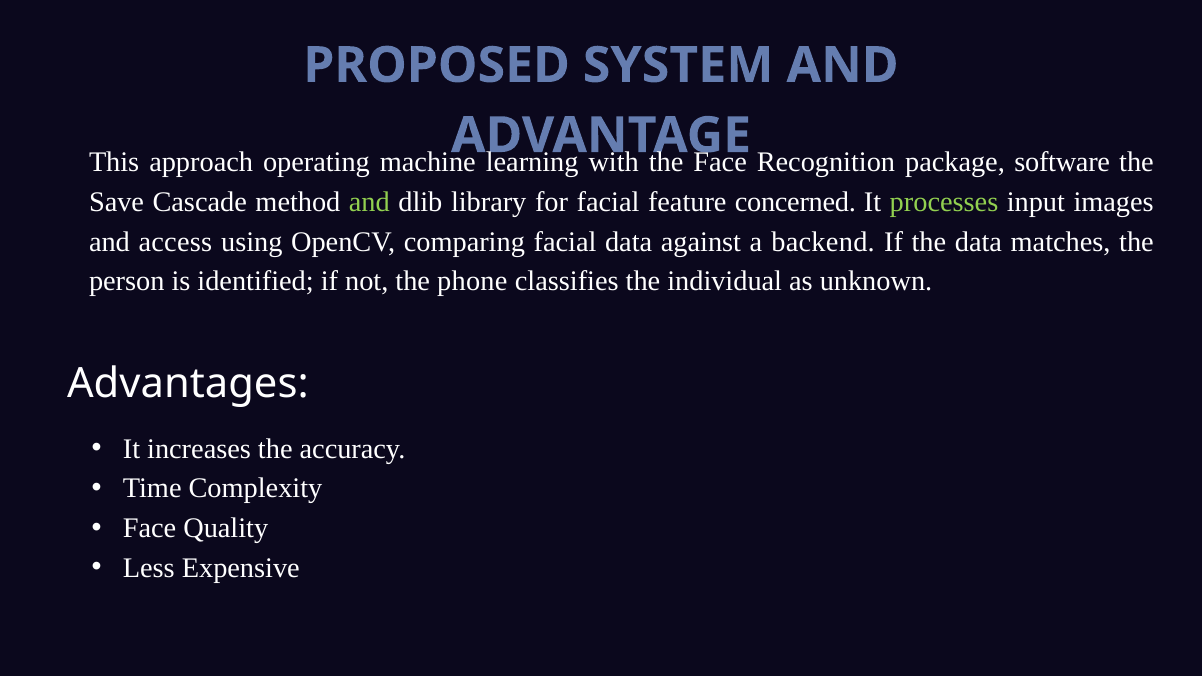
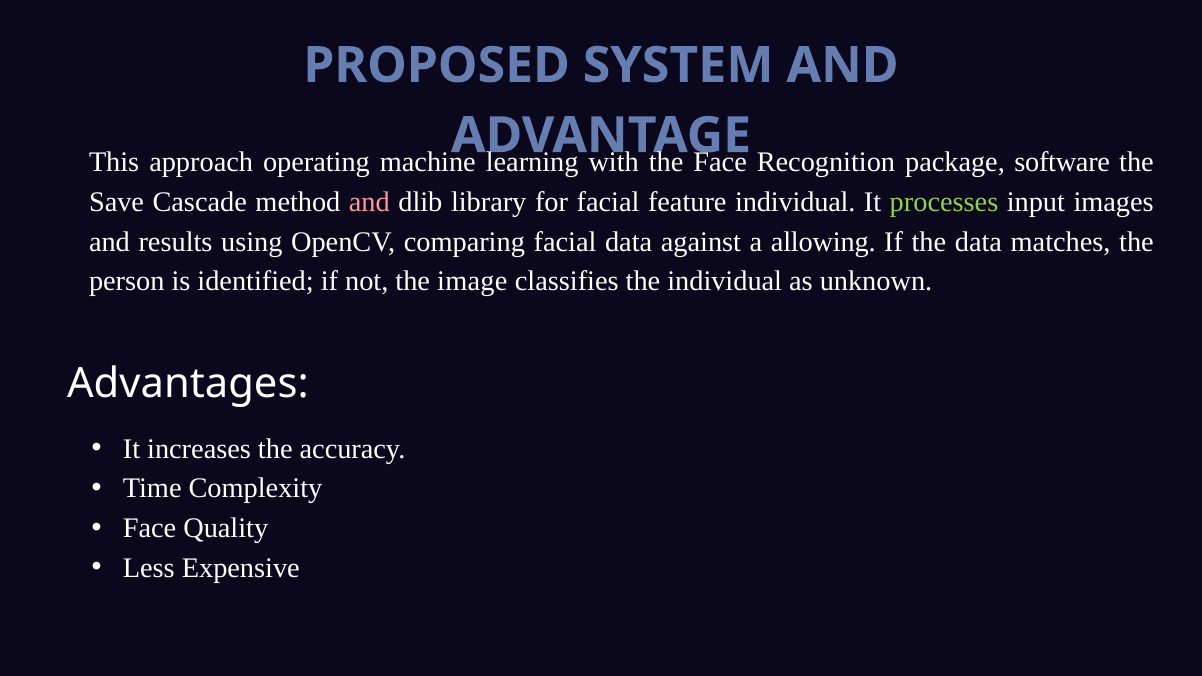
and colour: light green -> pink (369, 202)
feature concerned: concerned -> individual (795, 202)
access: access -> results (176, 242)
backend: backend -> allowing (823, 242)
phone: phone -> image (472, 282)
